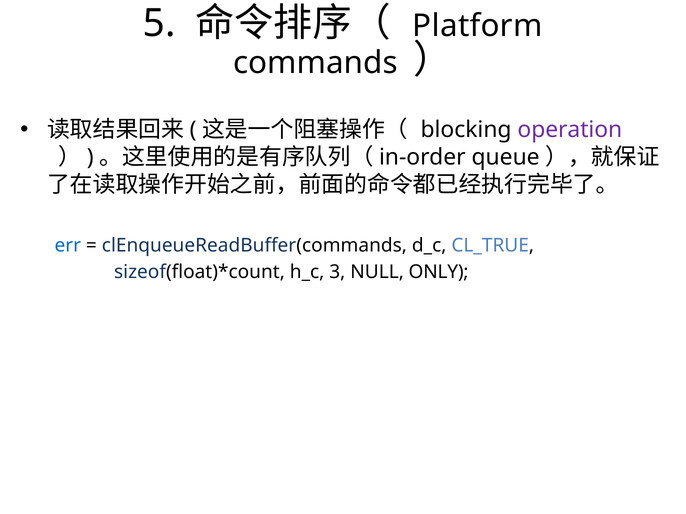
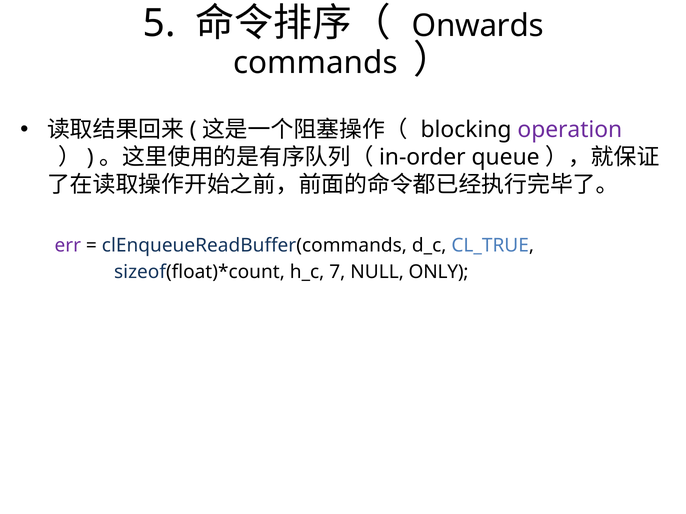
Platform: Platform -> Onwards (478, 26)
err colour: blue -> purple (68, 246)
3: 3 -> 7 (337, 272)
